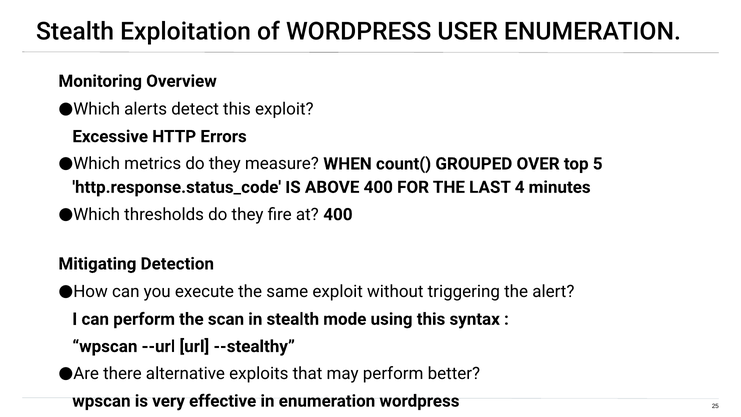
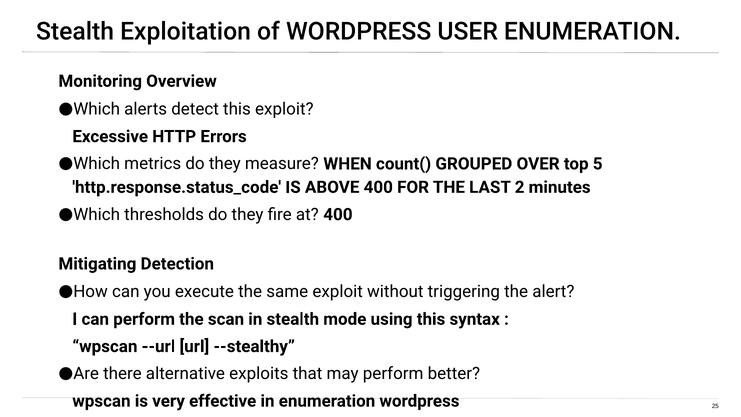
4: 4 -> 2 (520, 187)
